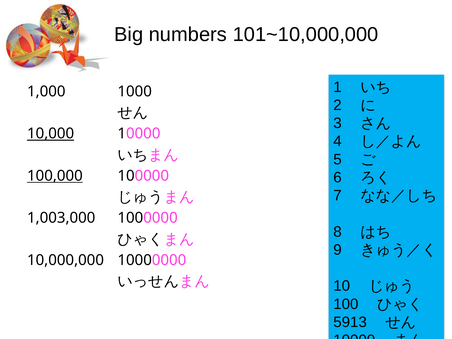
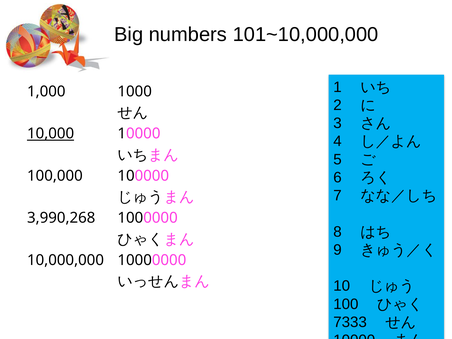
100,000 underline: present -> none (55, 176)
1,003,000: 1,003,000 -> 3,990,268 (61, 218)
5913: 5913 -> 7333 (350, 322)
